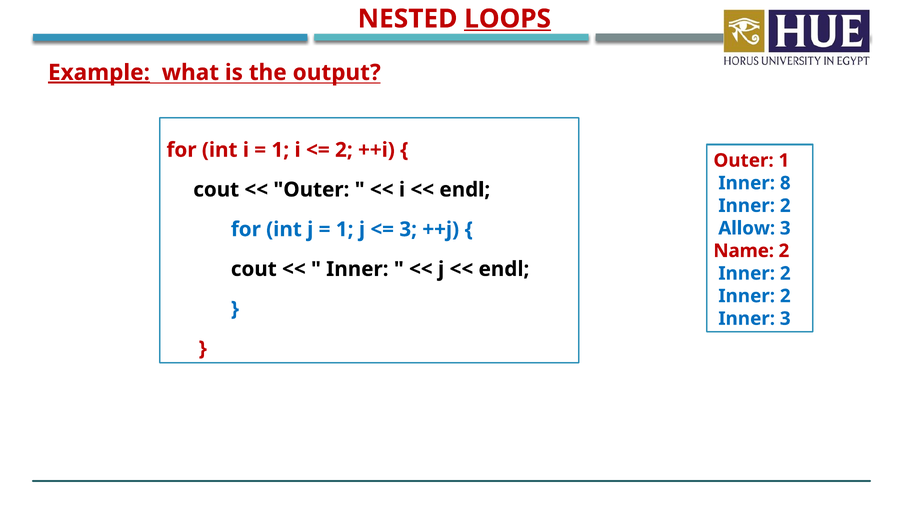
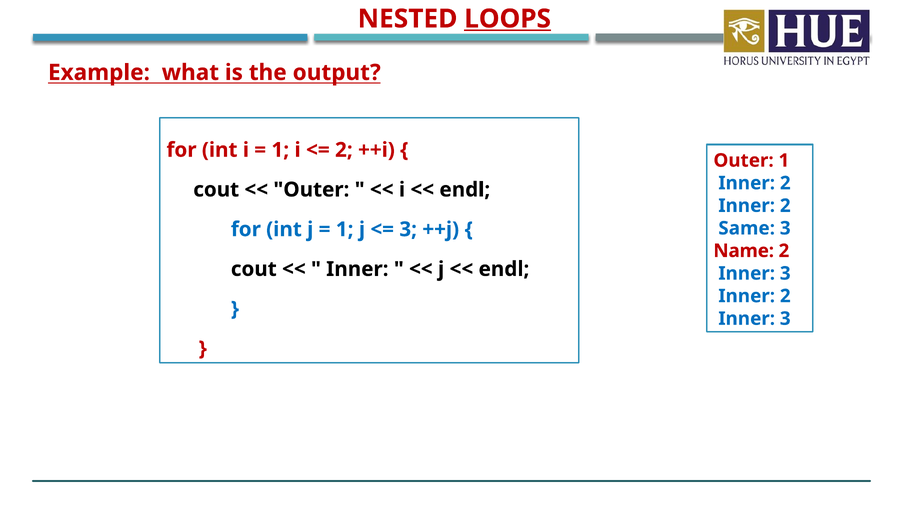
Example underline: present -> none (99, 73)
8: 8 -> 2 (785, 183)
Allow: Allow -> Same (747, 228)
2: 2 -> 3 (785, 273)
